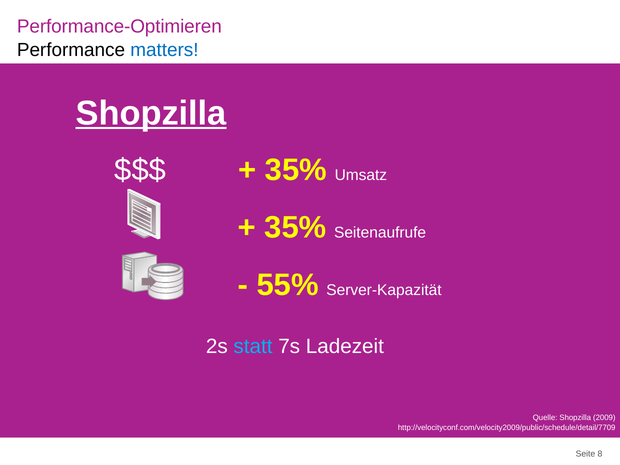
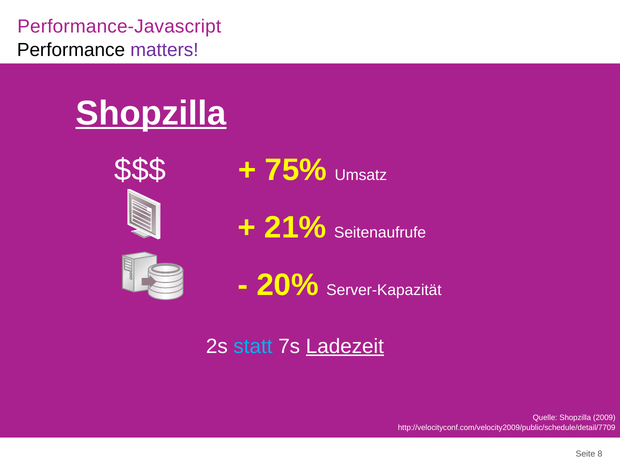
Performance-Optimieren: Performance-Optimieren -> Performance-Javascript (119, 27)
matters colour: blue -> purple (164, 50)
35%: 35% -> 75% (296, 170)
35%: 35% -> 21% (295, 228)
55%: 55% -> 20% (288, 285)
Ladezeit underline: none -> present (345, 346)
